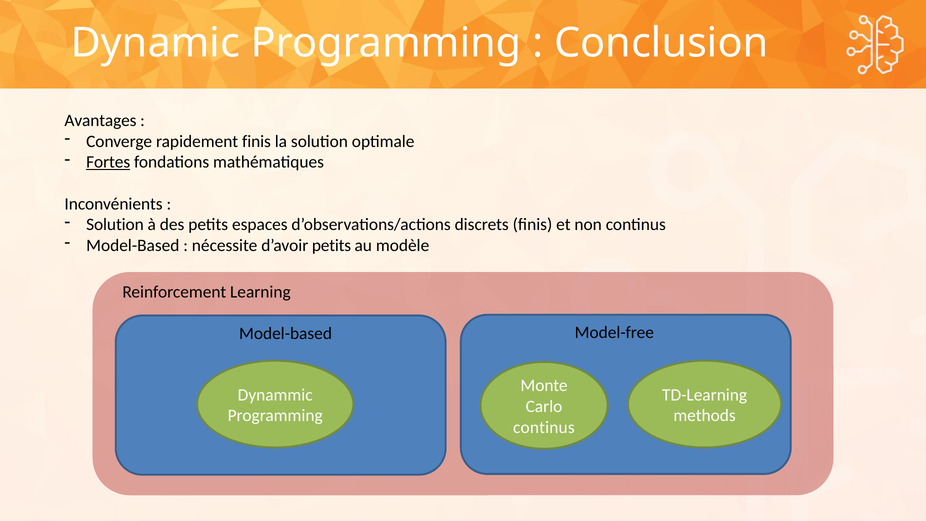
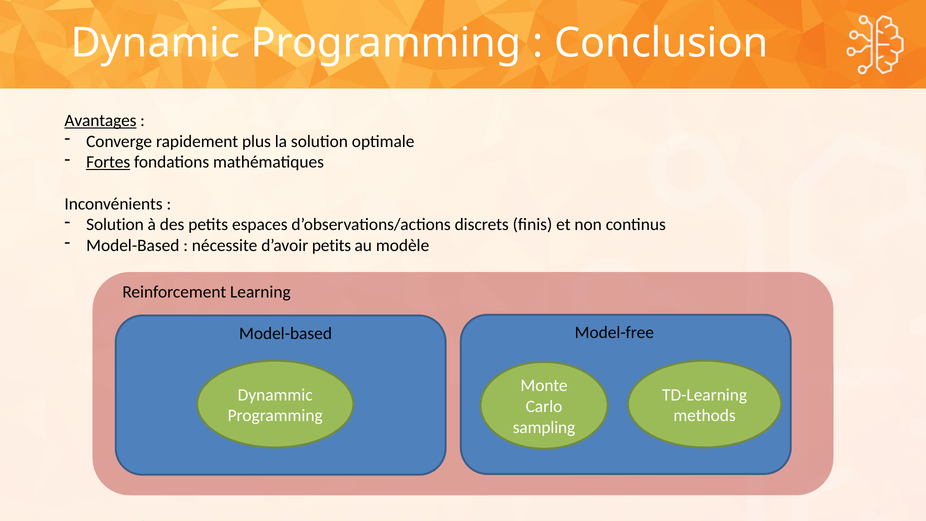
Avantages underline: none -> present (100, 120)
rapidement finis: finis -> plus (256, 141)
continus: continus -> sampling (544, 427)
